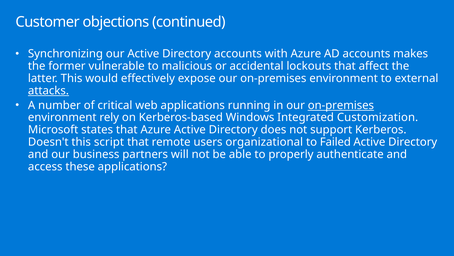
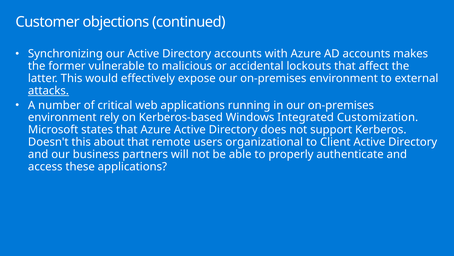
on-premises underline: present -> none (341, 105)
script: script -> about (109, 142)
Failed: Failed -> Client (335, 142)
